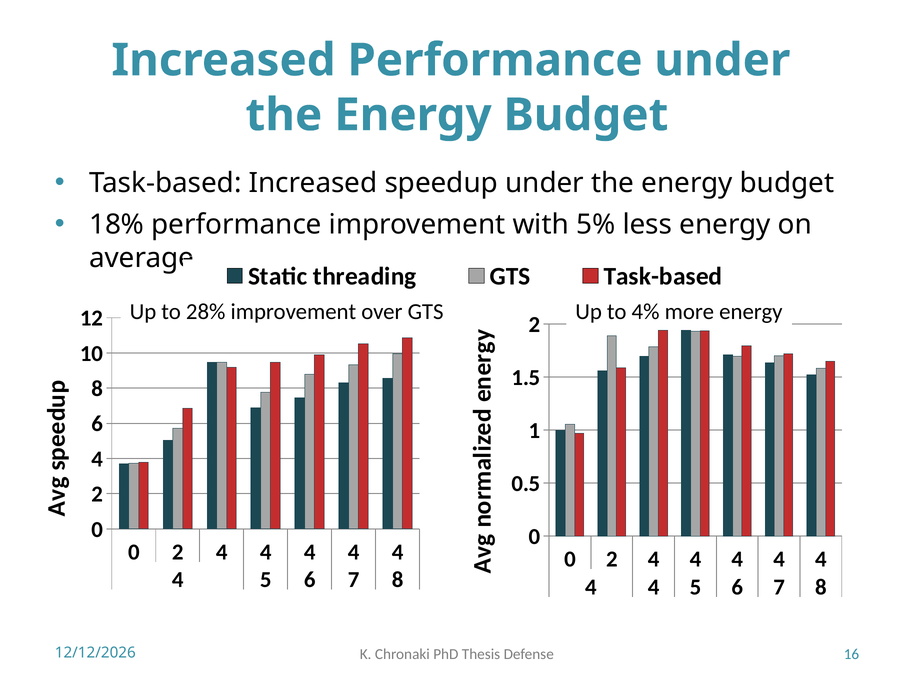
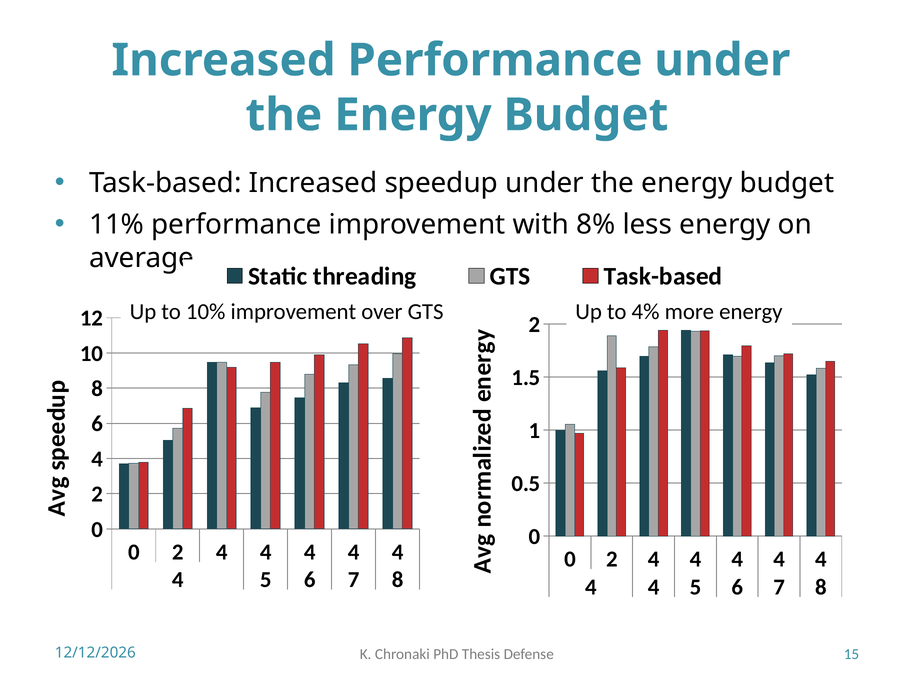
18%: 18% -> 11% (117, 225)
5%: 5% -> 8% (596, 225)
28%: 28% -> 10% (206, 312)
16: 16 -> 15 (851, 654)
